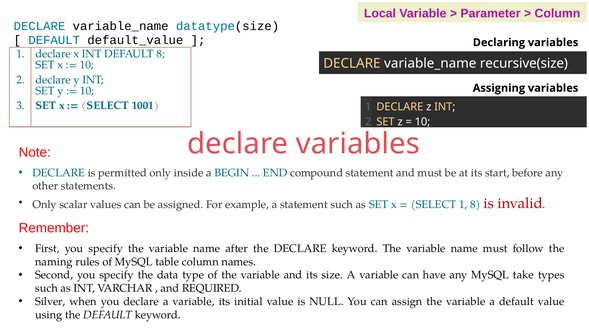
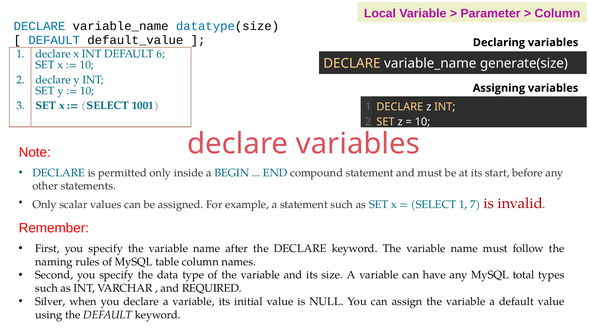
DEFAULT 8: 8 -> 6 (161, 54)
recursive(size: recursive(size -> generate(size (524, 63)
1 8: 8 -> 7 (475, 205)
take: take -> total (524, 275)
